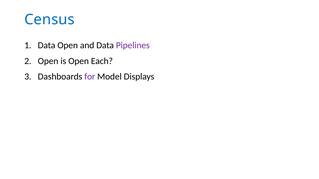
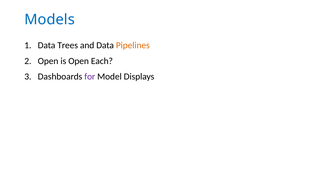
Census: Census -> Models (50, 20)
Data Open: Open -> Trees (68, 46)
Pipelines colour: purple -> orange (133, 46)
